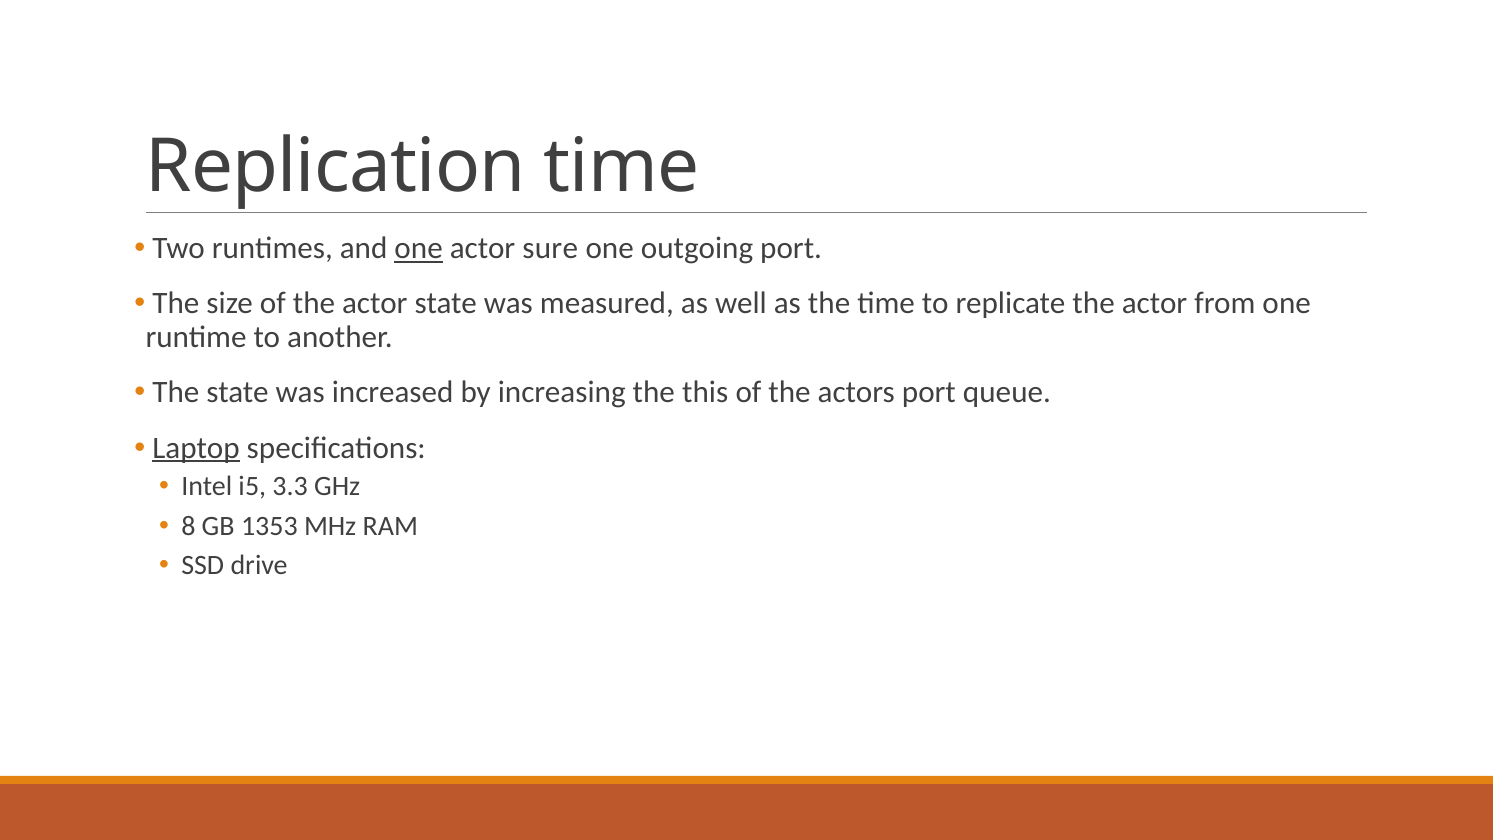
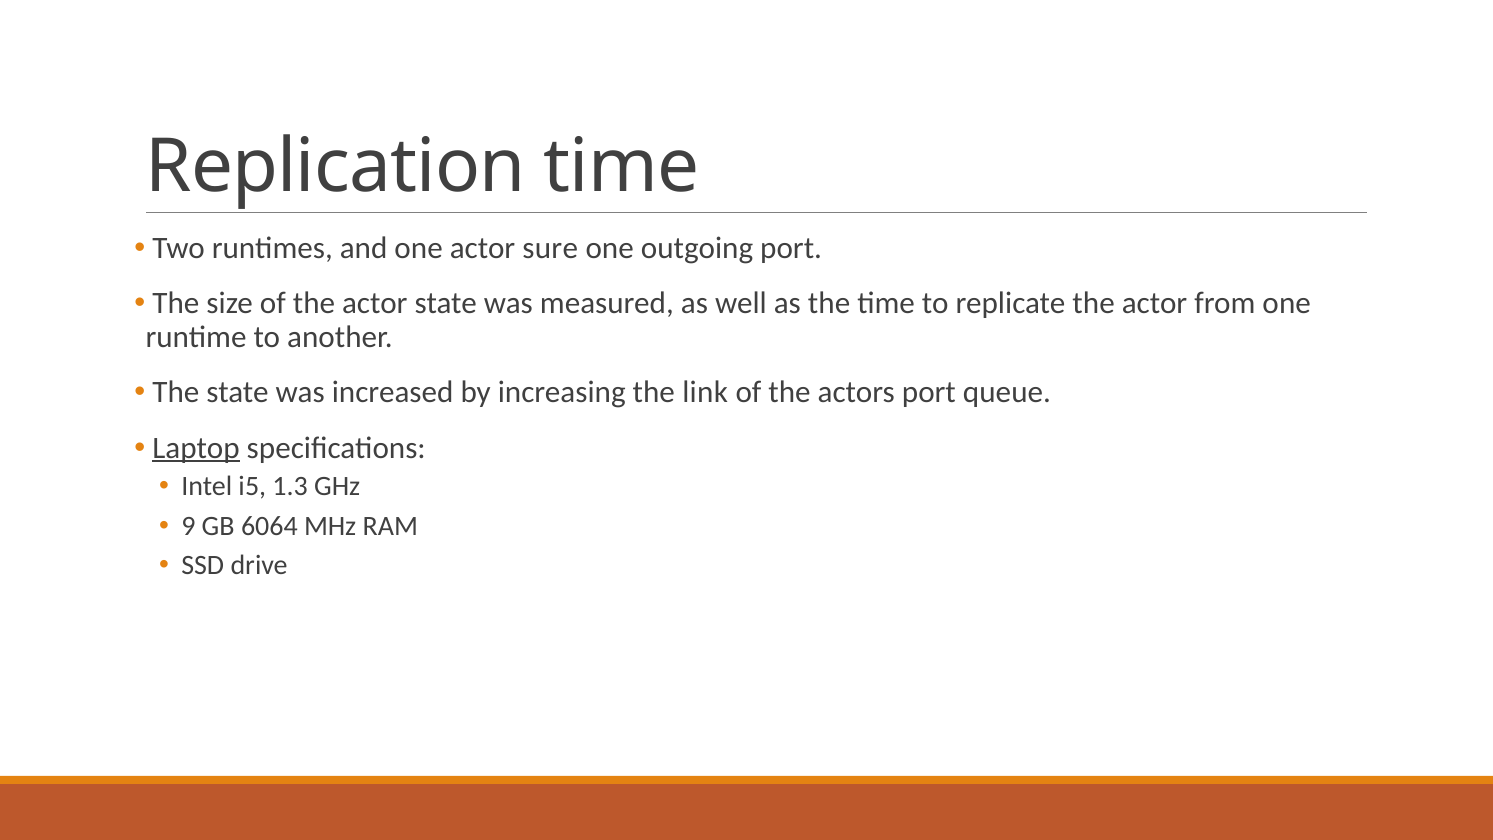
one underline: present -> none (419, 248)
this: this -> link (705, 393)
3.3: 3.3 -> 1.3 (290, 486)
8: 8 -> 9 (188, 526)
1353: 1353 -> 6064 (269, 526)
